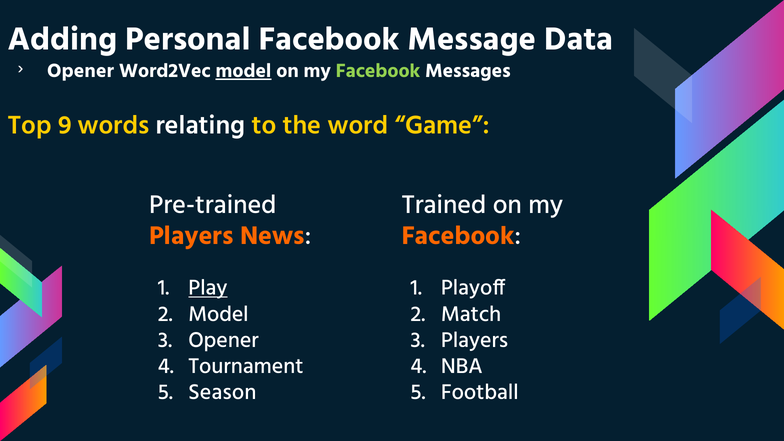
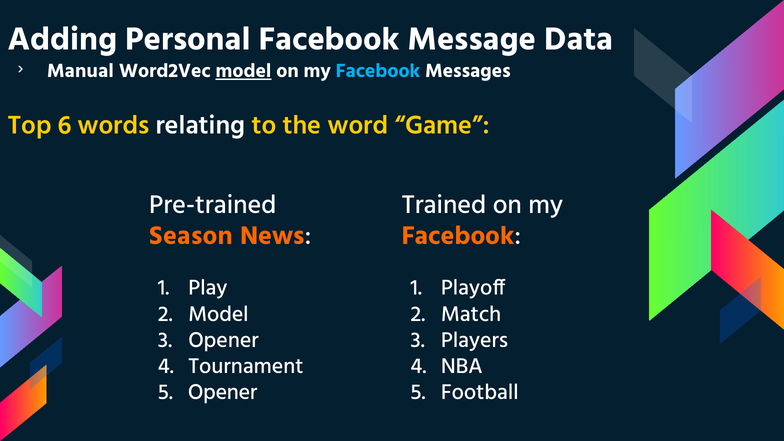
Opener: Opener -> Manual (80, 71)
Facebook colour: light green -> light blue (378, 71)
9: 9 -> 6 (65, 125)
Players: Players -> Season (191, 236)
Play underline: present -> none (208, 288)
5 Season: Season -> Opener (223, 392)
